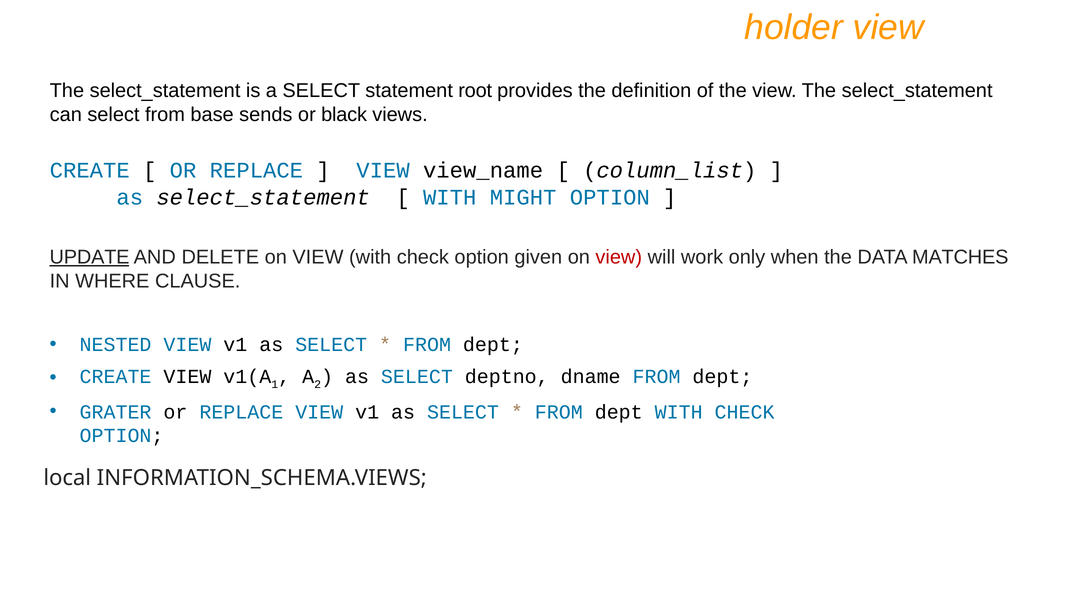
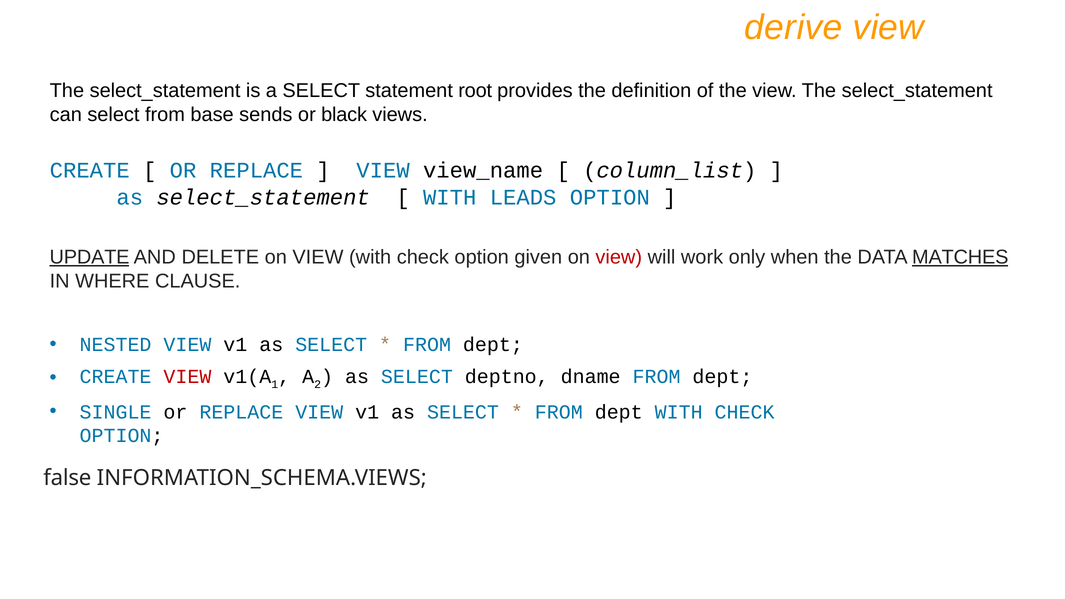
holder: holder -> derive (793, 28)
MIGHT: MIGHT -> LEADS (523, 197)
MATCHES underline: none -> present (960, 257)
VIEW colour: black -> red (187, 377)
GRATER: GRATER -> SINGLE (116, 412)
local: local -> false (67, 478)
